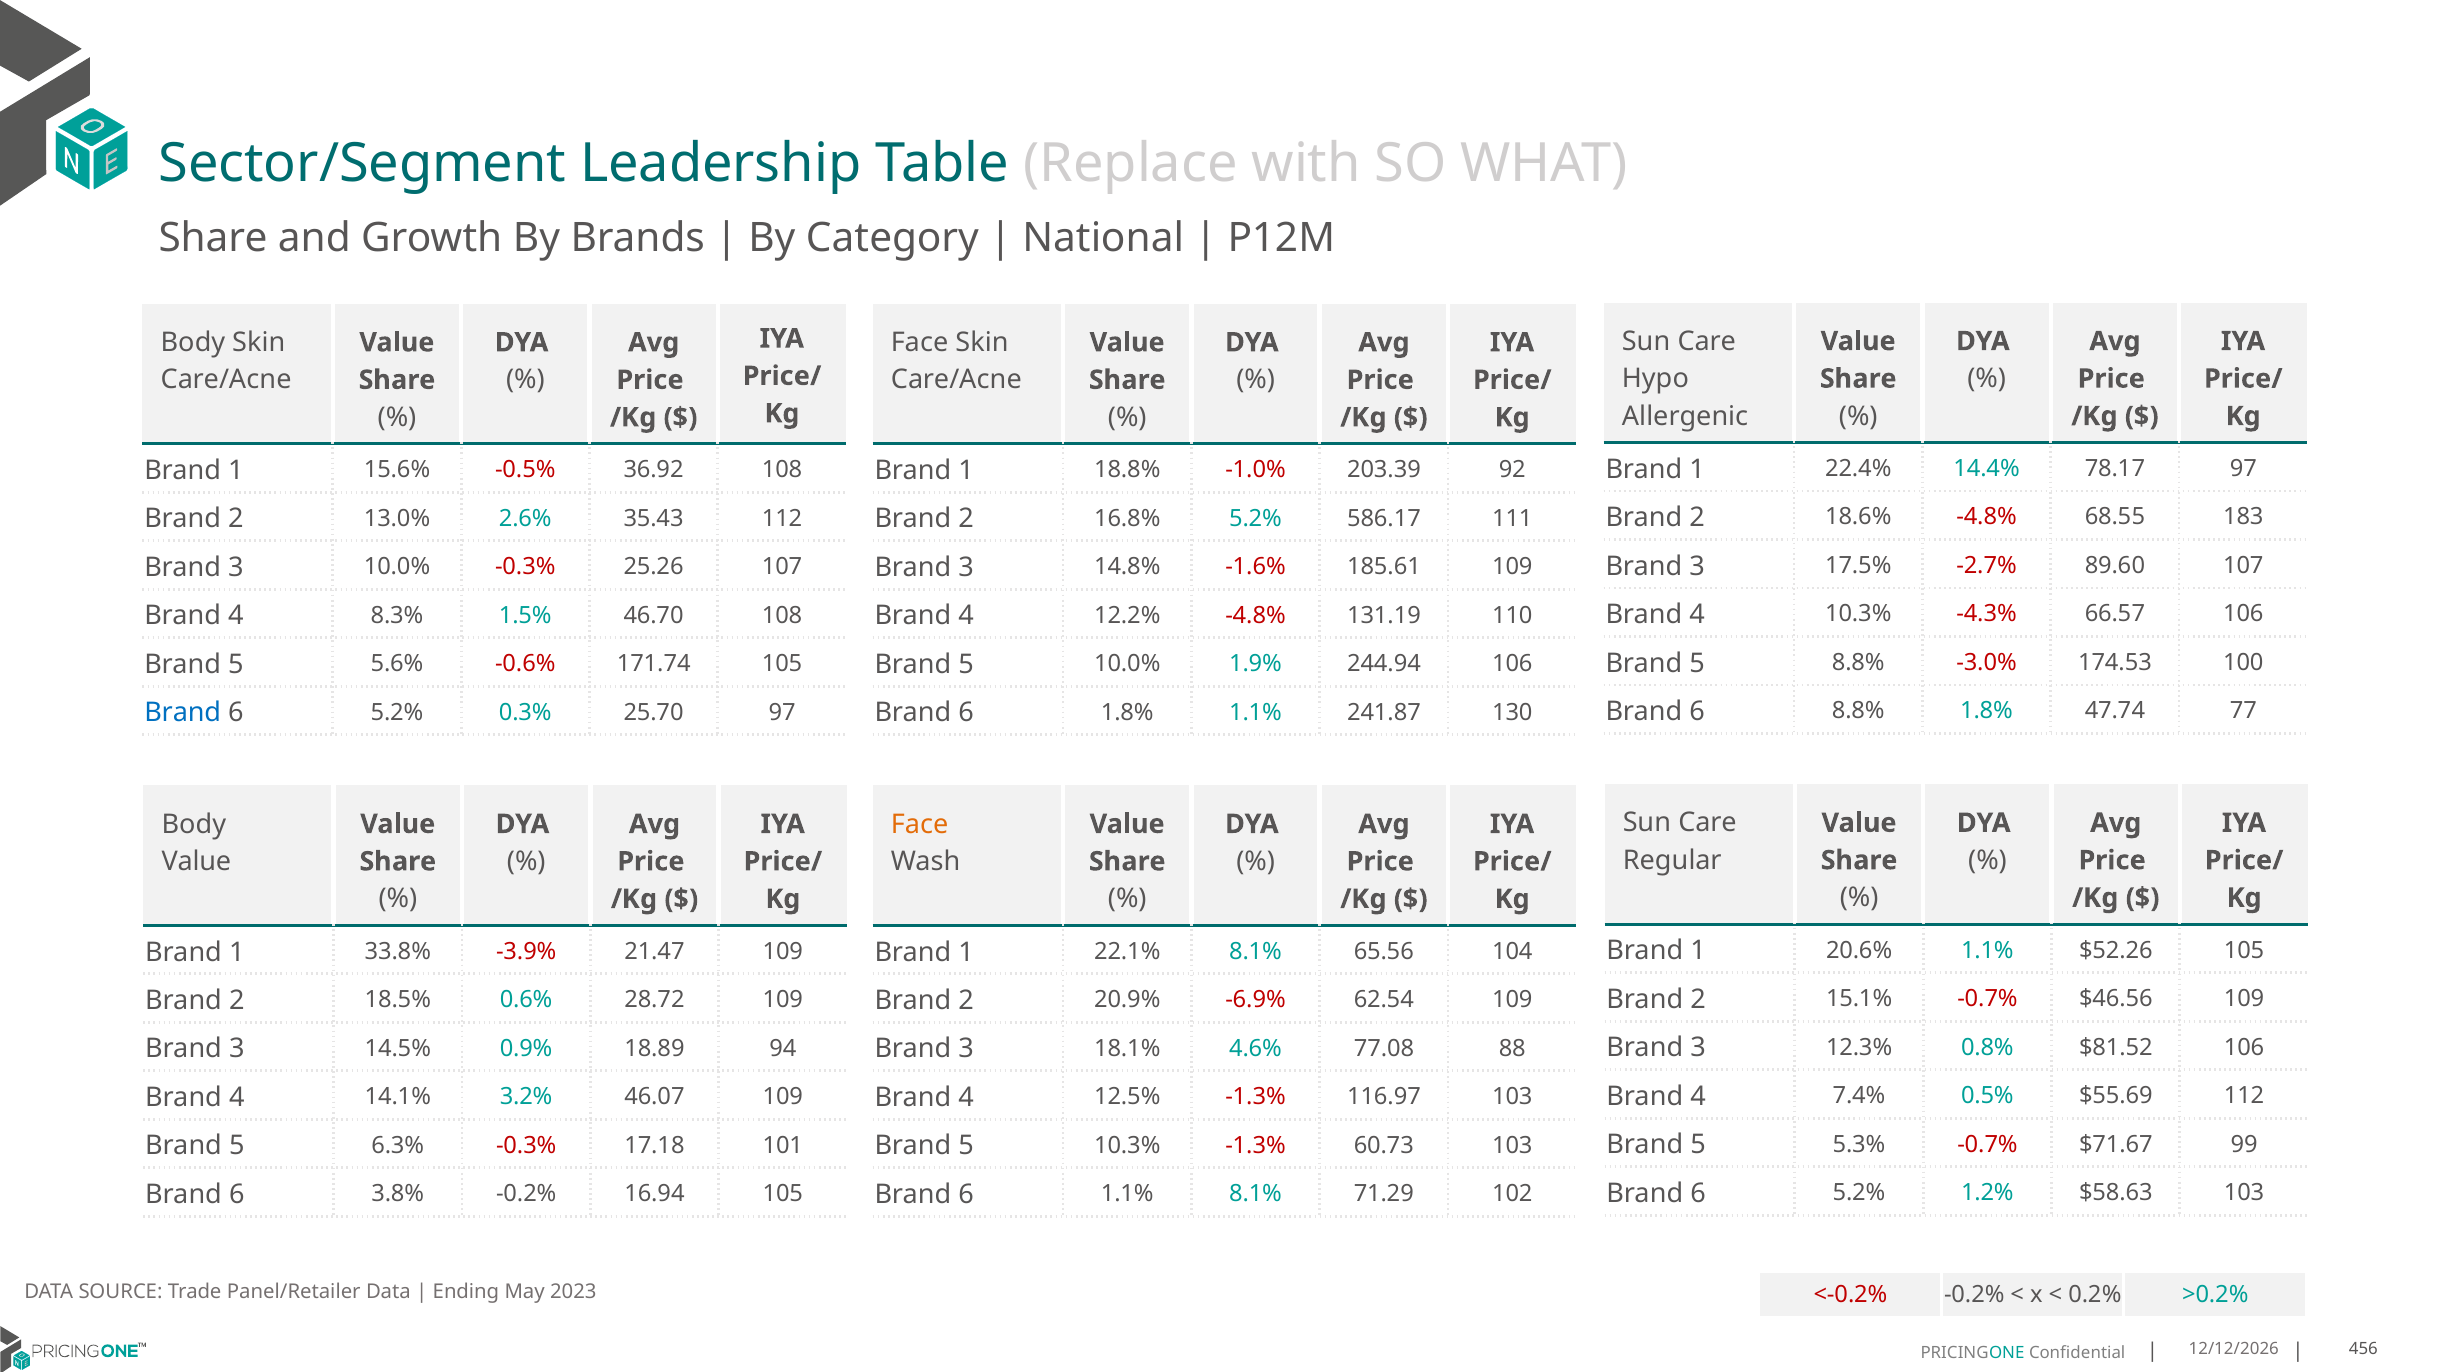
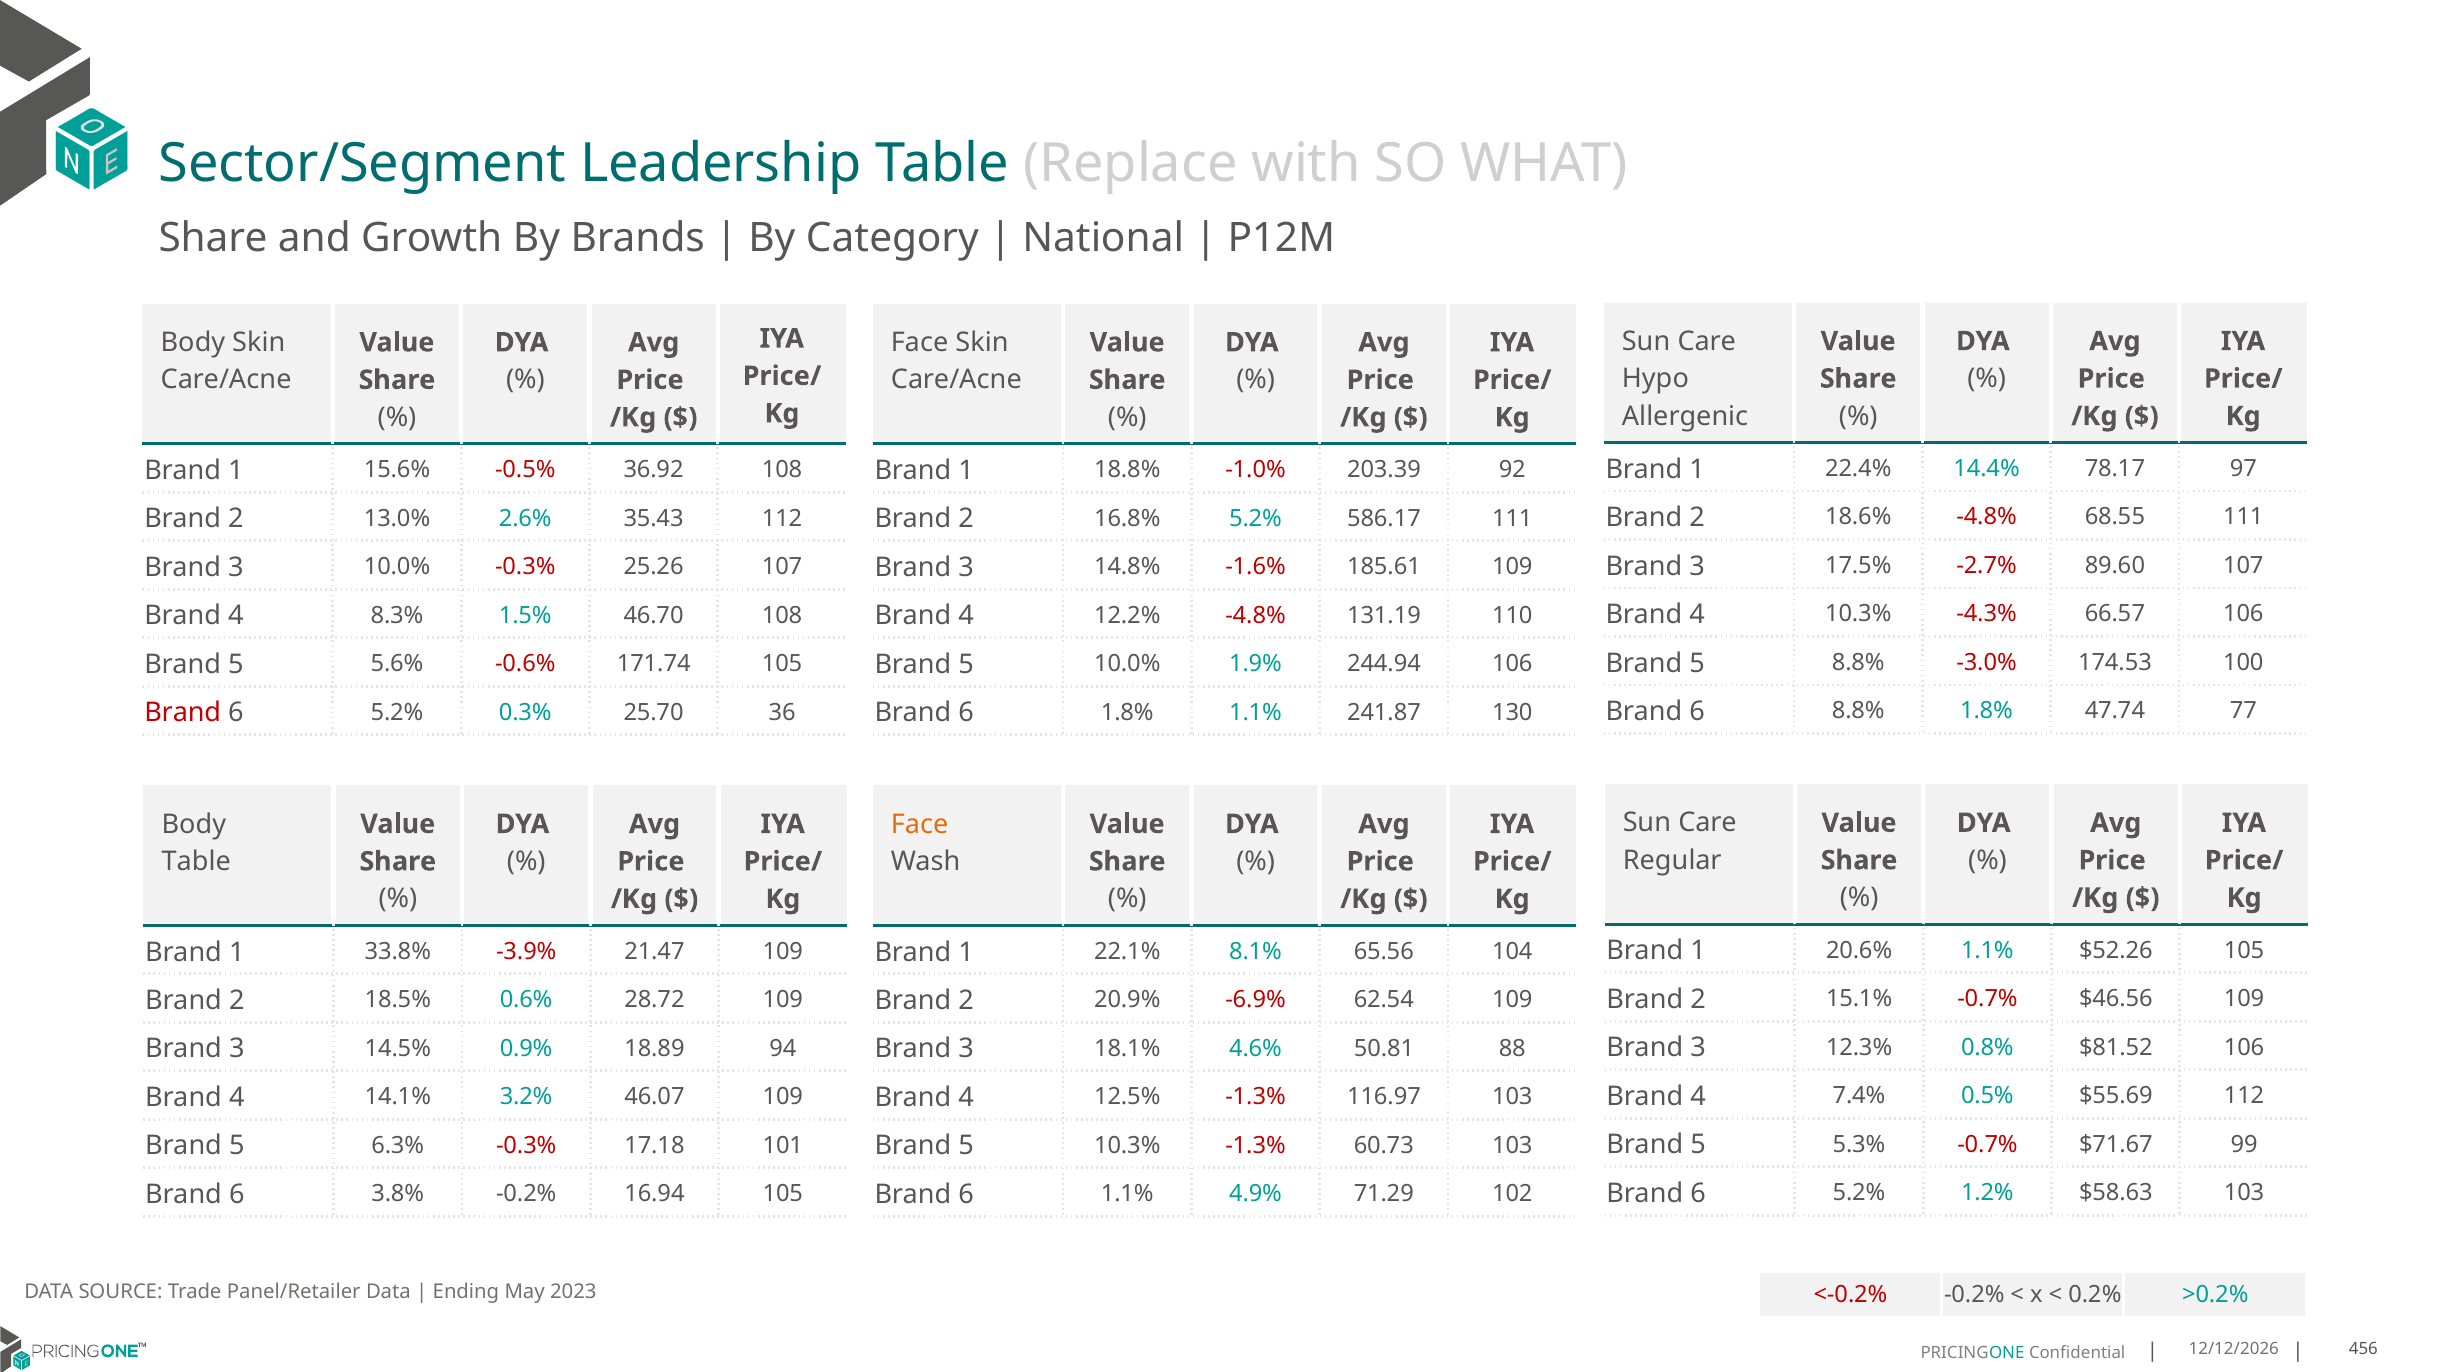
68.55 183: 183 -> 111 (2243, 517)
Brand colour: blue -> red (183, 713)
25.70 97: 97 -> 36 (782, 712)
Value: Value -> Table (196, 861)
77.08: 77.08 -> 50.81 (1384, 1048)
1.1% 8.1%: 8.1% -> 4.9% (1256, 1193)
